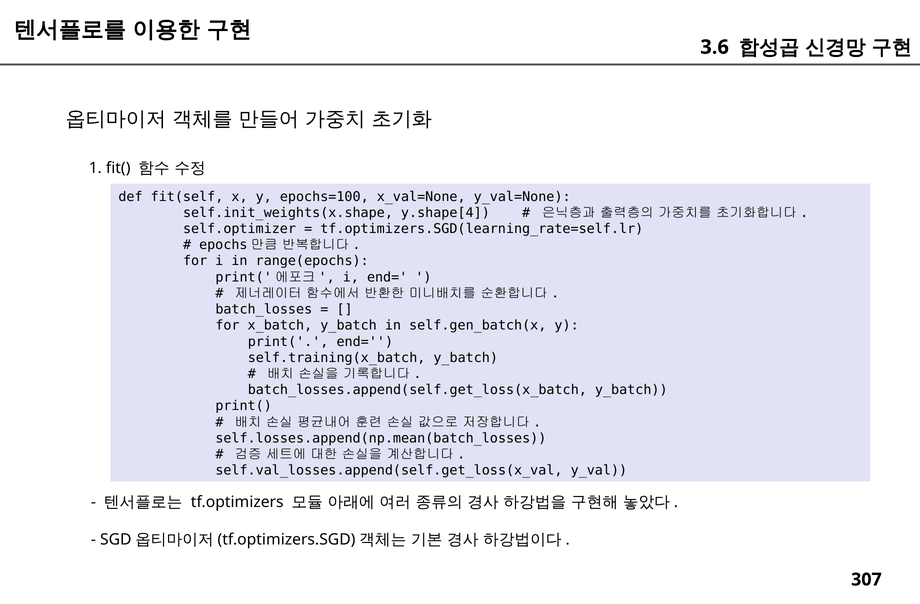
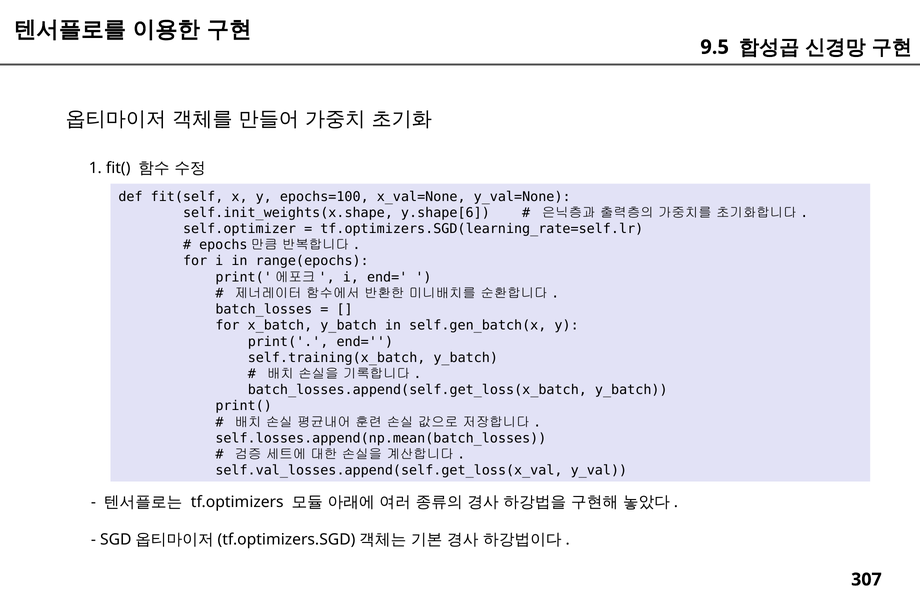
3.6: 3.6 -> 9.5 (715, 47)
y.shape[4: y.shape[4 -> y.shape[6 (445, 213)
